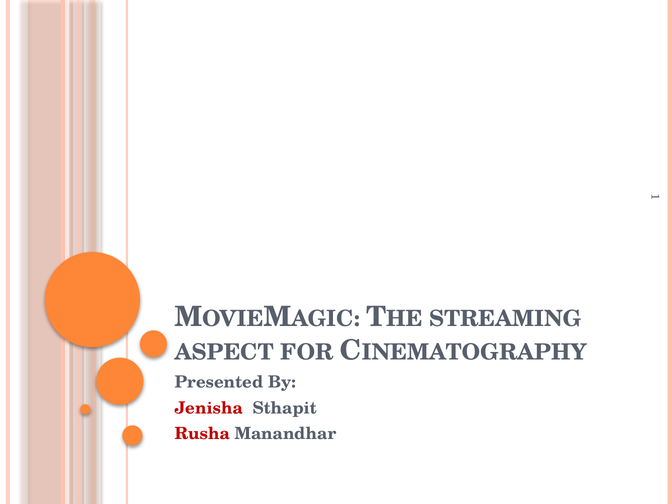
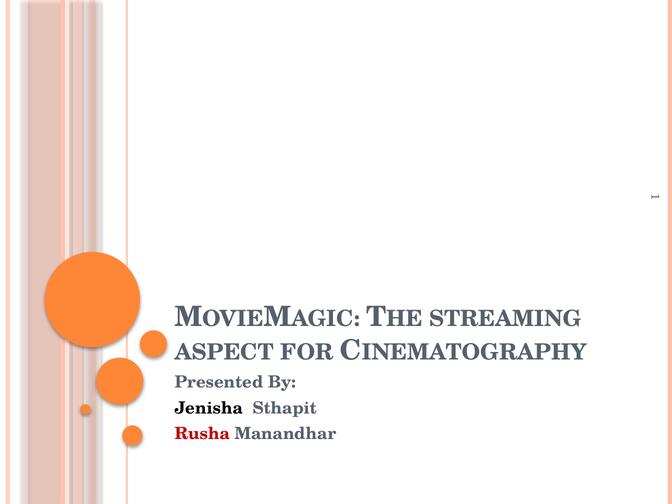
Jenisha colour: red -> black (209, 408)
